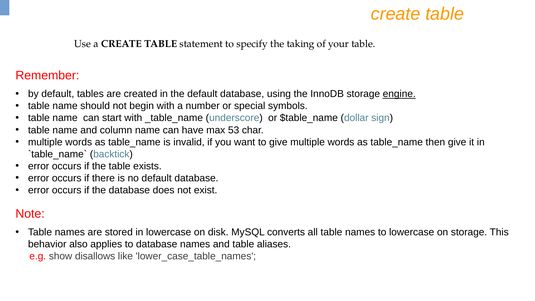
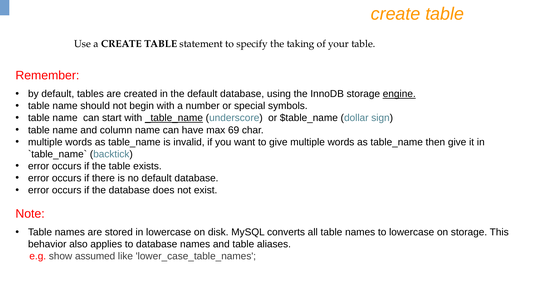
_table_name underline: none -> present (174, 118)
53: 53 -> 69 (234, 130)
disallows: disallows -> assumed (95, 256)
